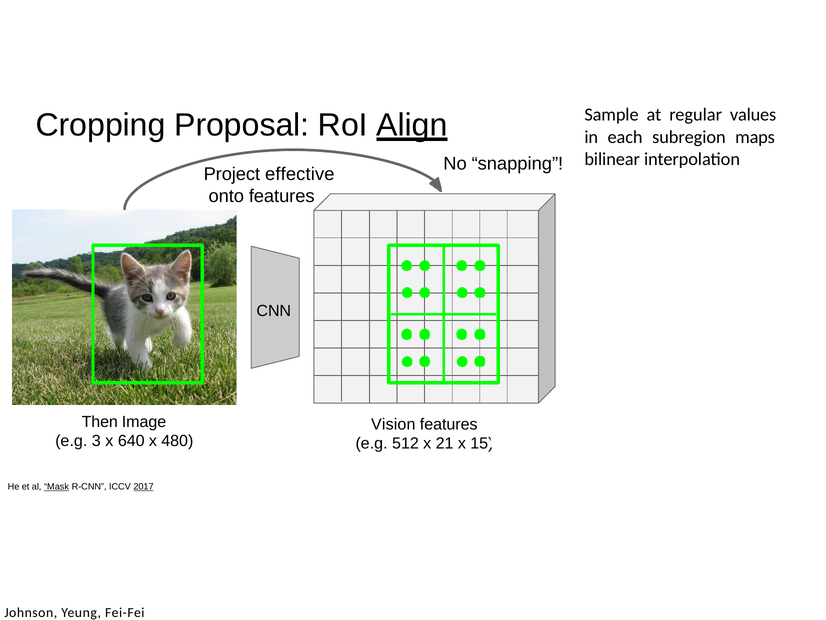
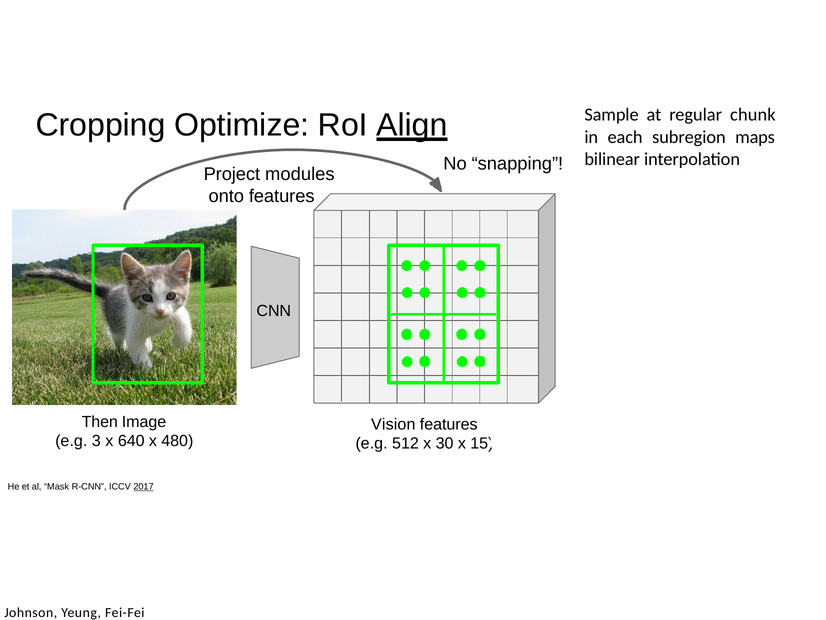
values: values -> chunk (753, 115)
Proposal: Proposal -> Optimize (242, 125)
effective: effective -> modules (300, 174)
21: 21 -> 30 (445, 443)
Mask underline: present -> none (57, 487)
